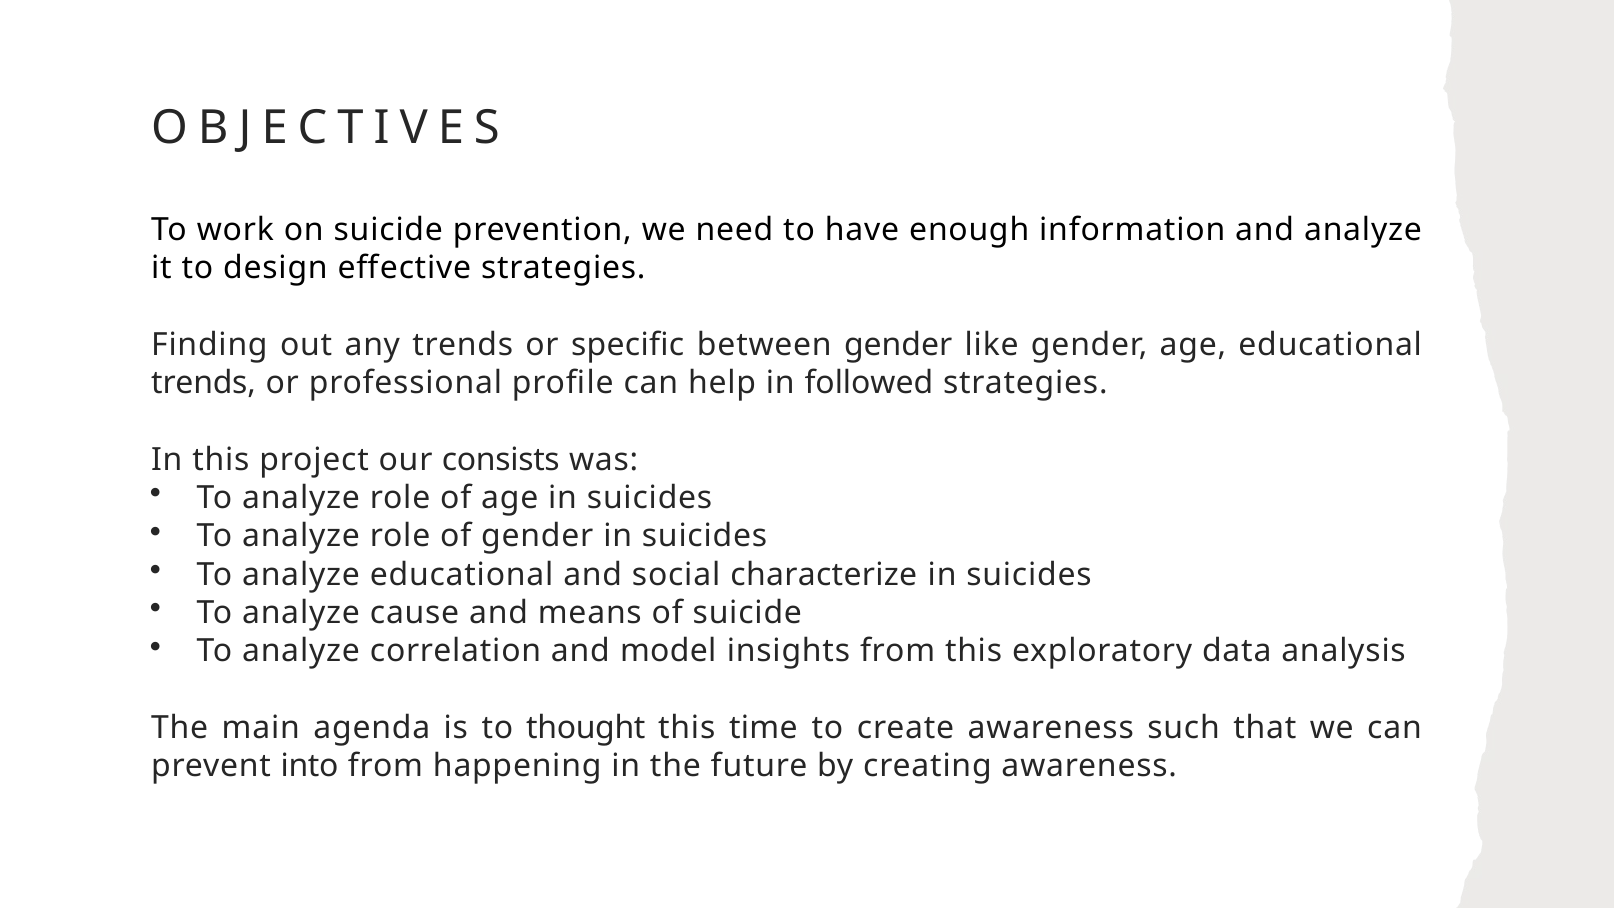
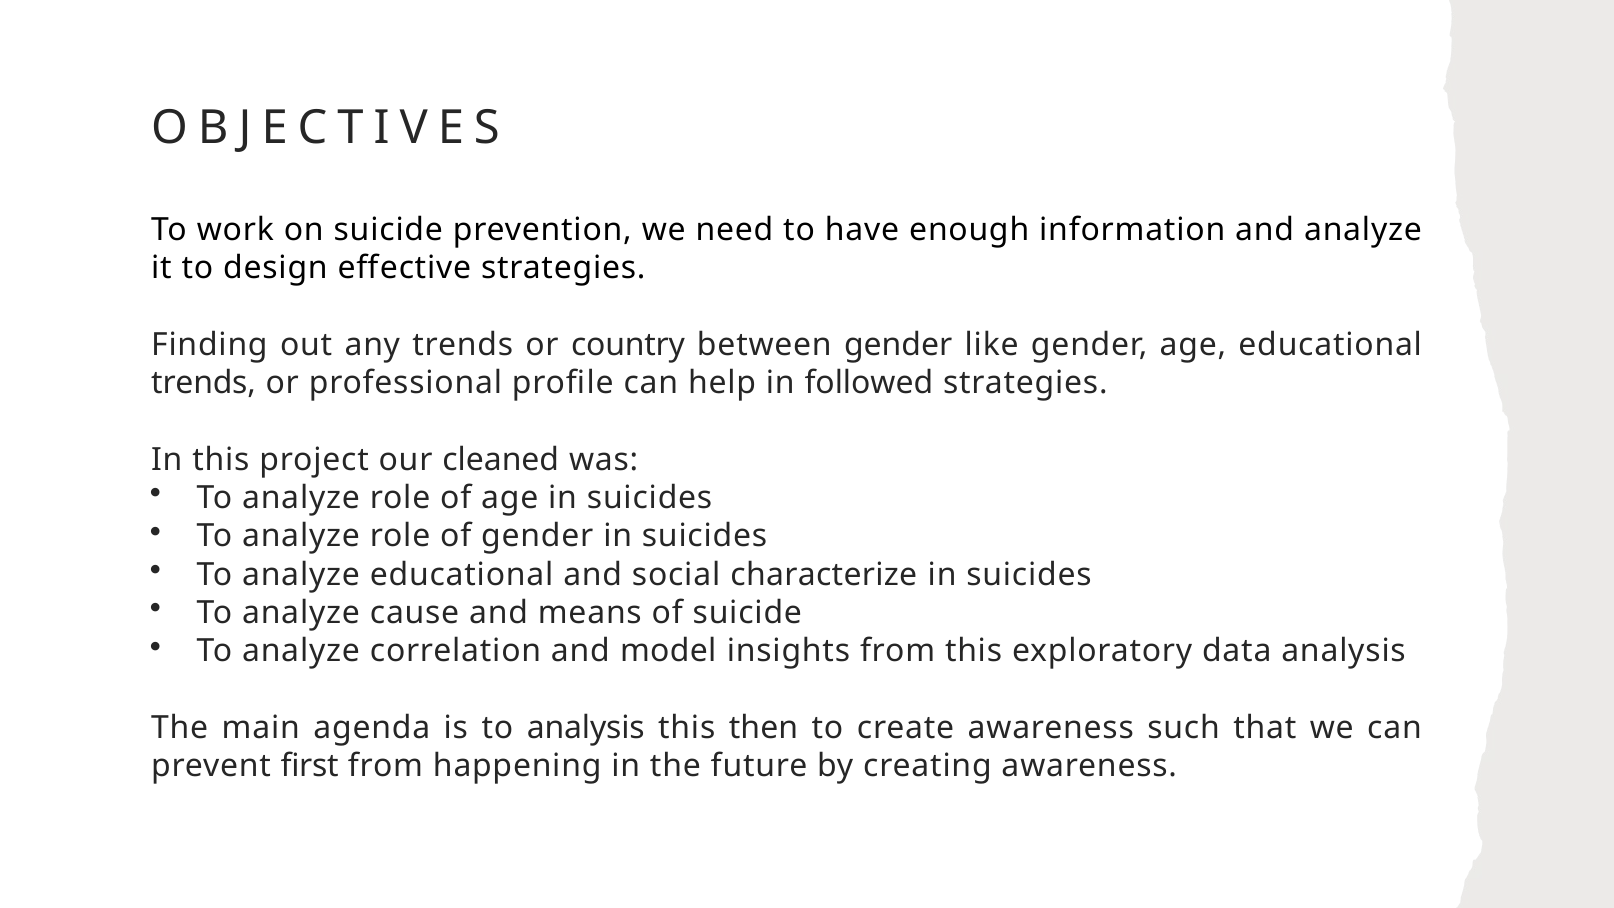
specific: specific -> country (628, 345)
consists: consists -> cleaned (501, 460)
to thought: thought -> analysis (586, 728)
time: time -> then (763, 728)
into: into -> first (310, 766)
